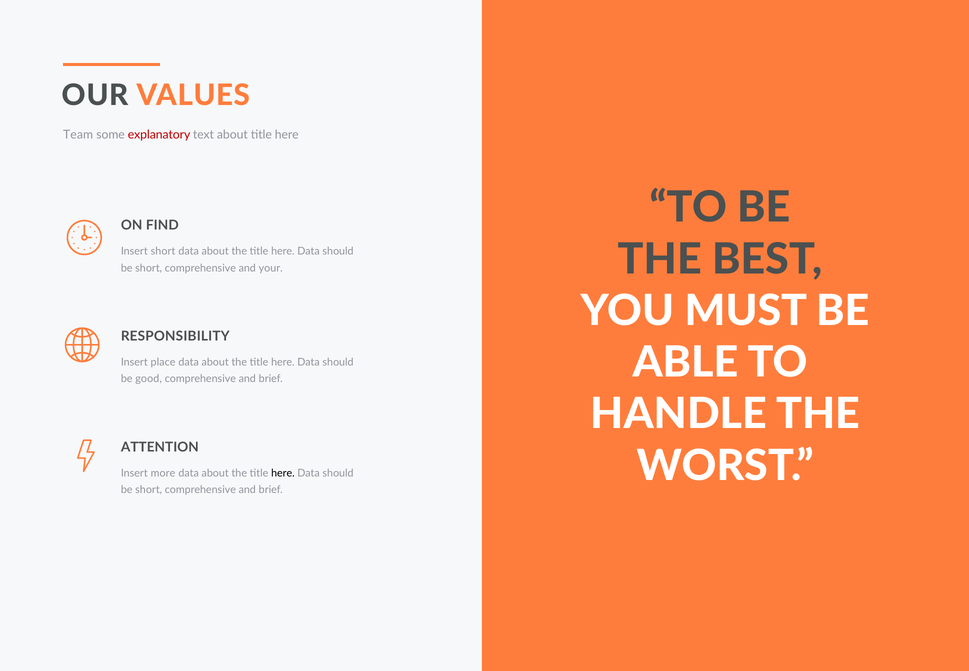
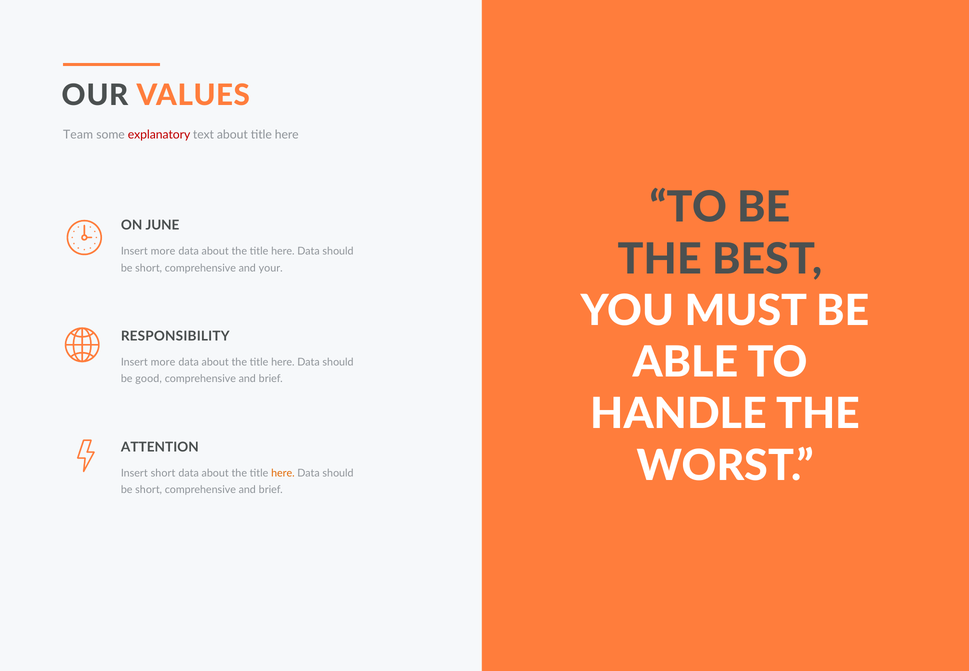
FIND: FIND -> JUNE (162, 225)
short: short -> more (163, 251)
place: place -> more (163, 362)
Insert more: more -> short (163, 473)
here colour: black -> orange (283, 473)
